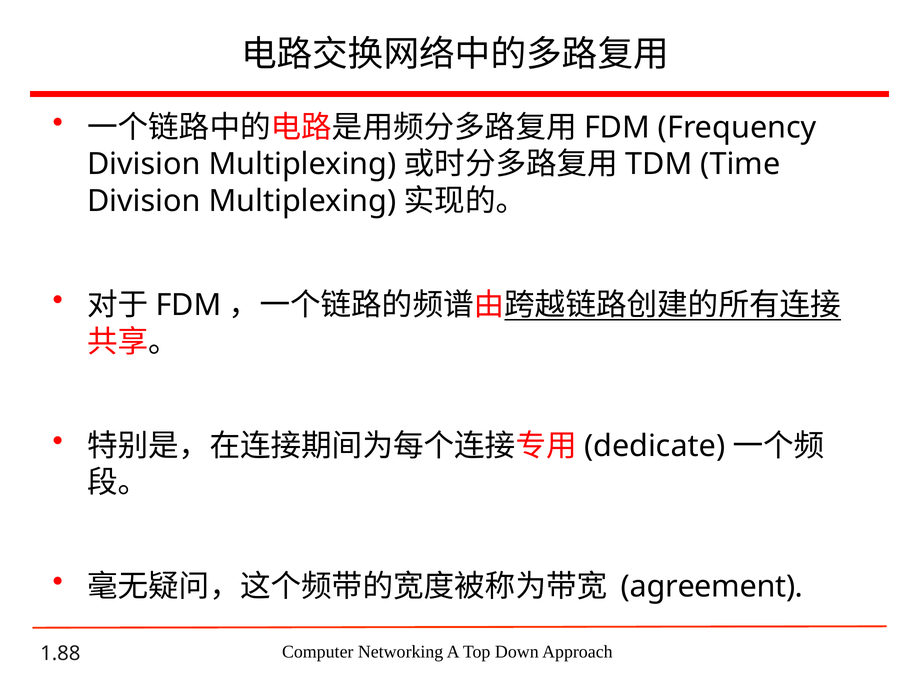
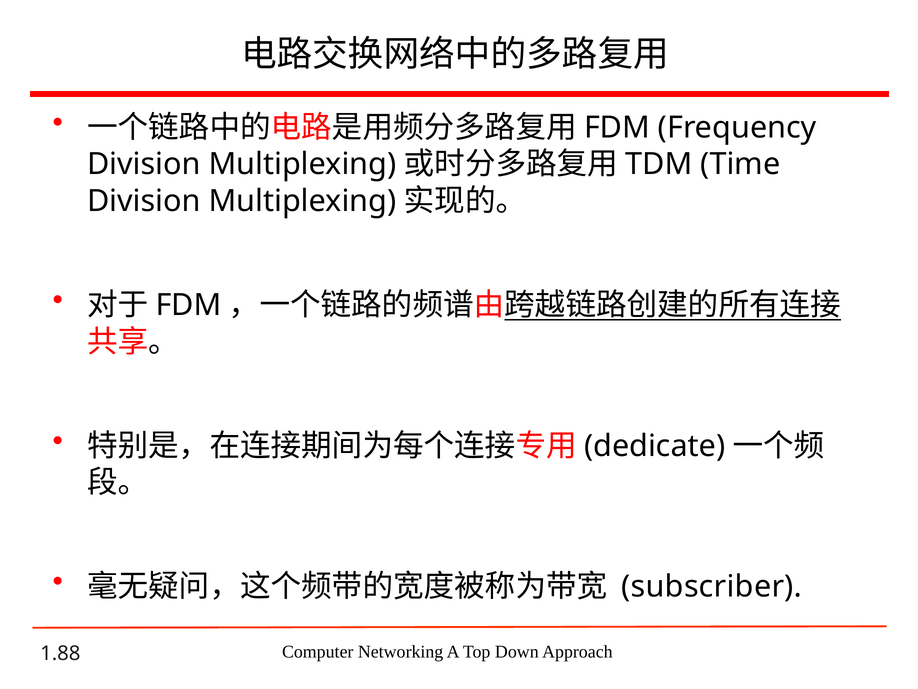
agreement: agreement -> subscriber (712, 586)
